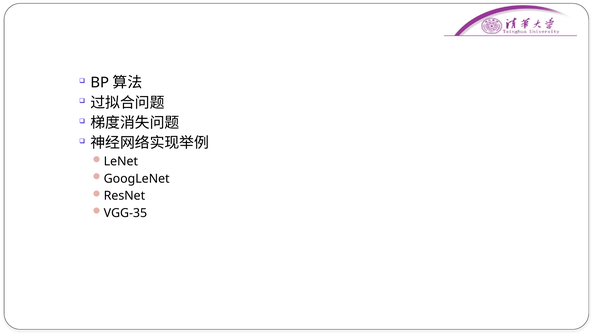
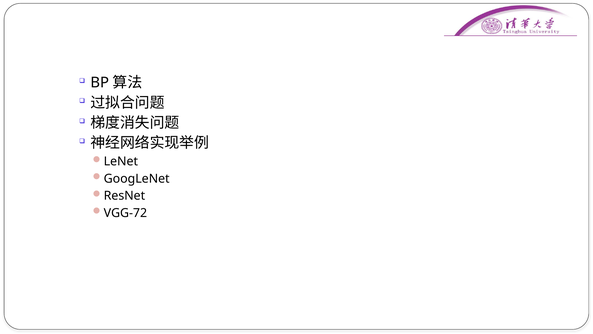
VGG-35: VGG-35 -> VGG-72 (125, 213)
